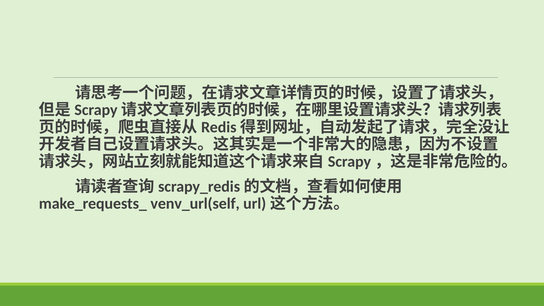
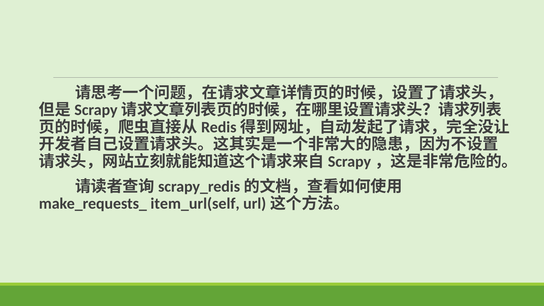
venv_url(self: venv_url(self -> item_url(self (195, 204)
